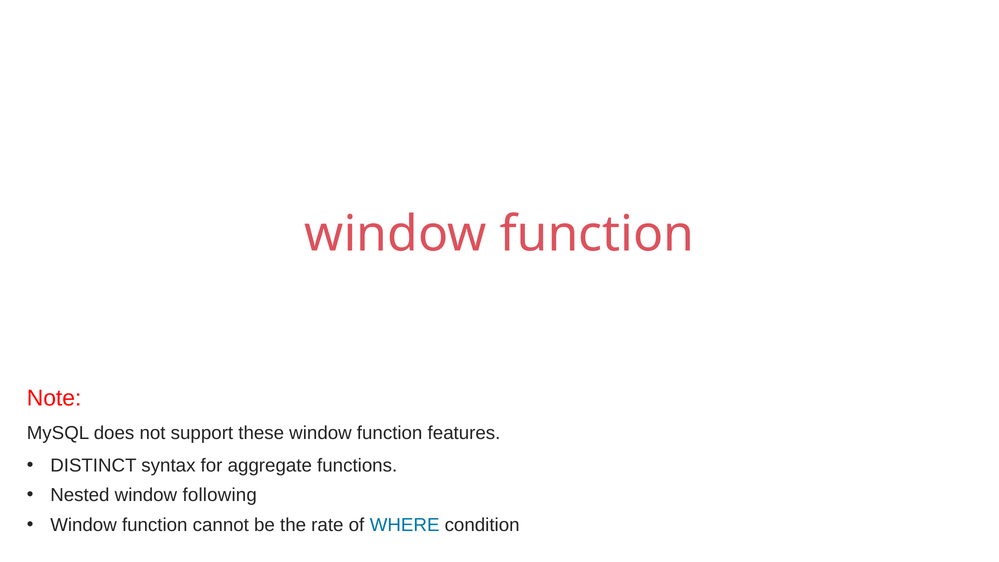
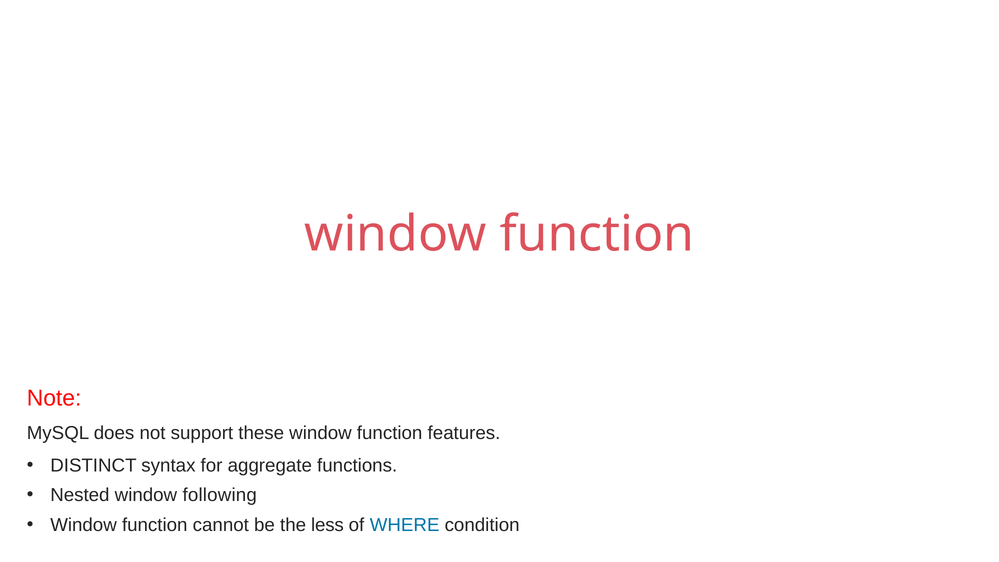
rate: rate -> less (327, 525)
